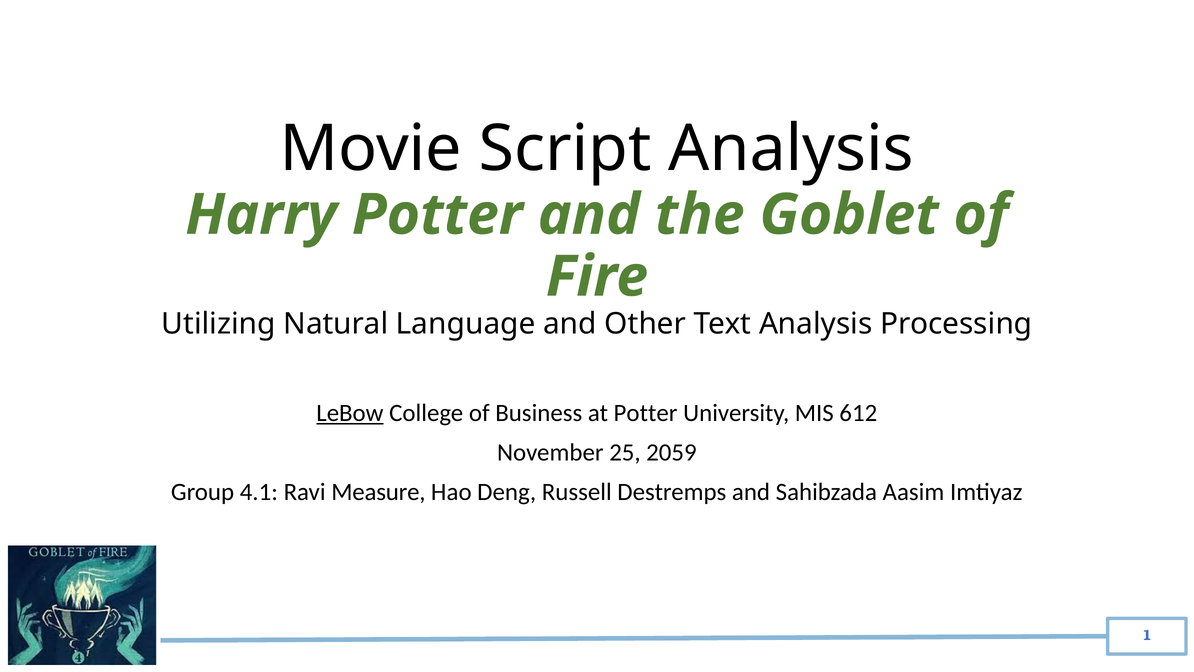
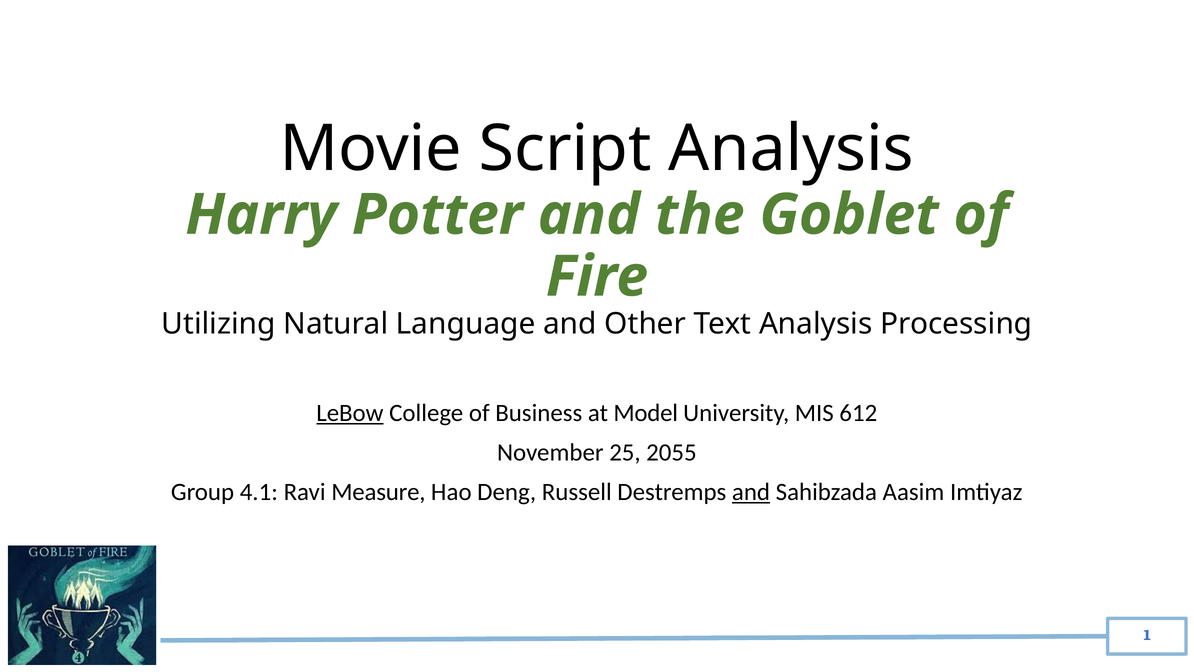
at Potter: Potter -> Model (646, 413)
2059: 2059 -> 2055 (671, 452)
and underline: none -> present (751, 492)
